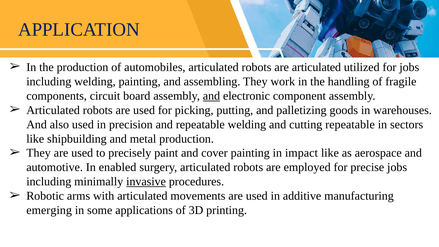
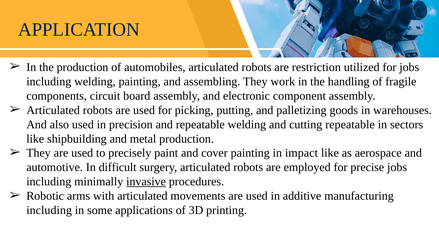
are articulated: articulated -> restriction (316, 67)
and underline: present -> none (211, 96)
enabled: enabled -> difficult (118, 167)
emerging: emerging -> including (49, 210)
